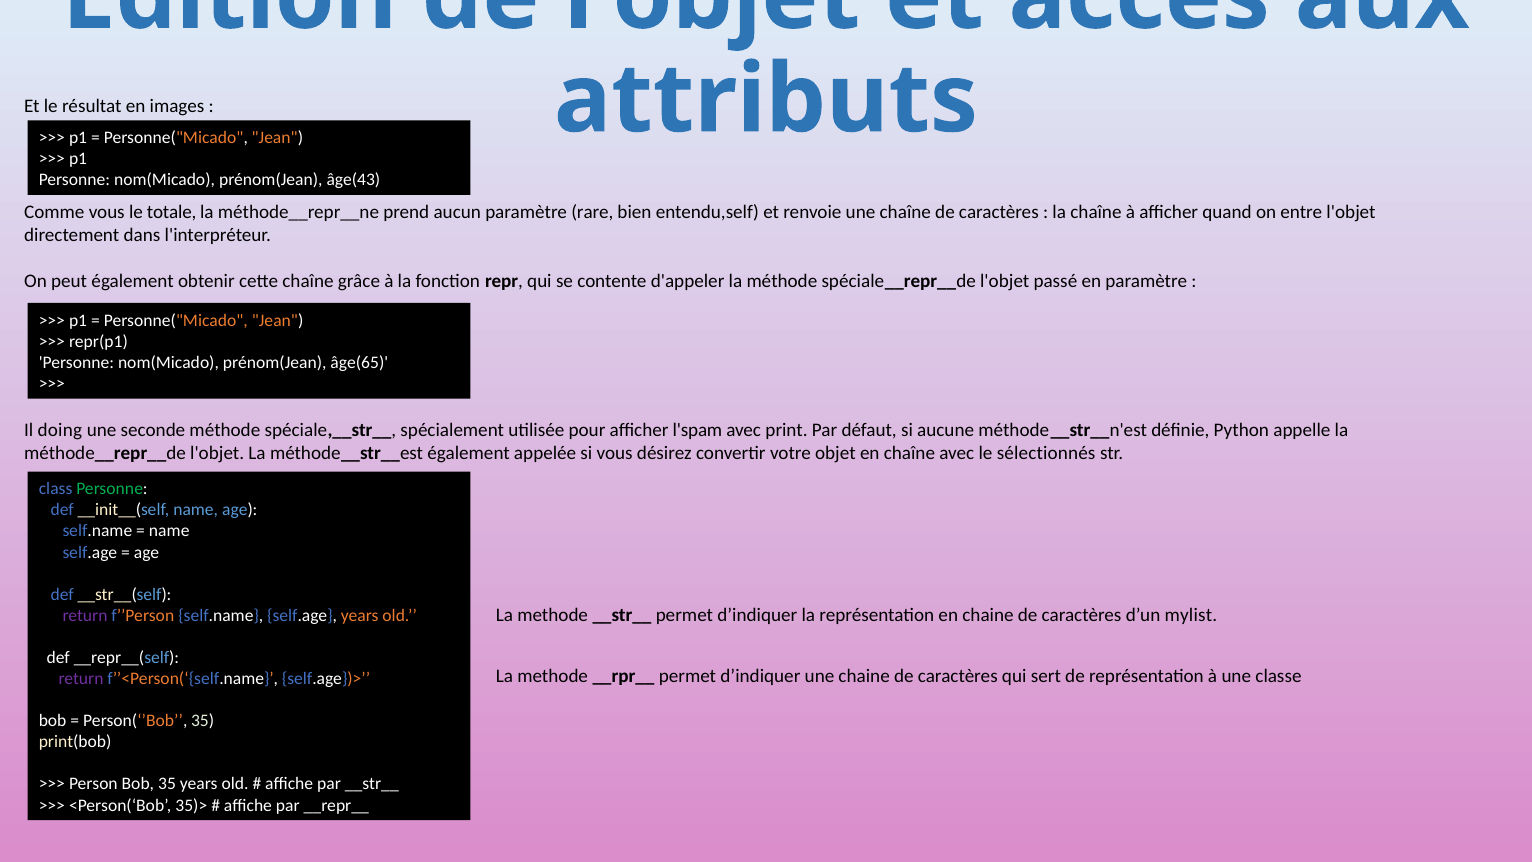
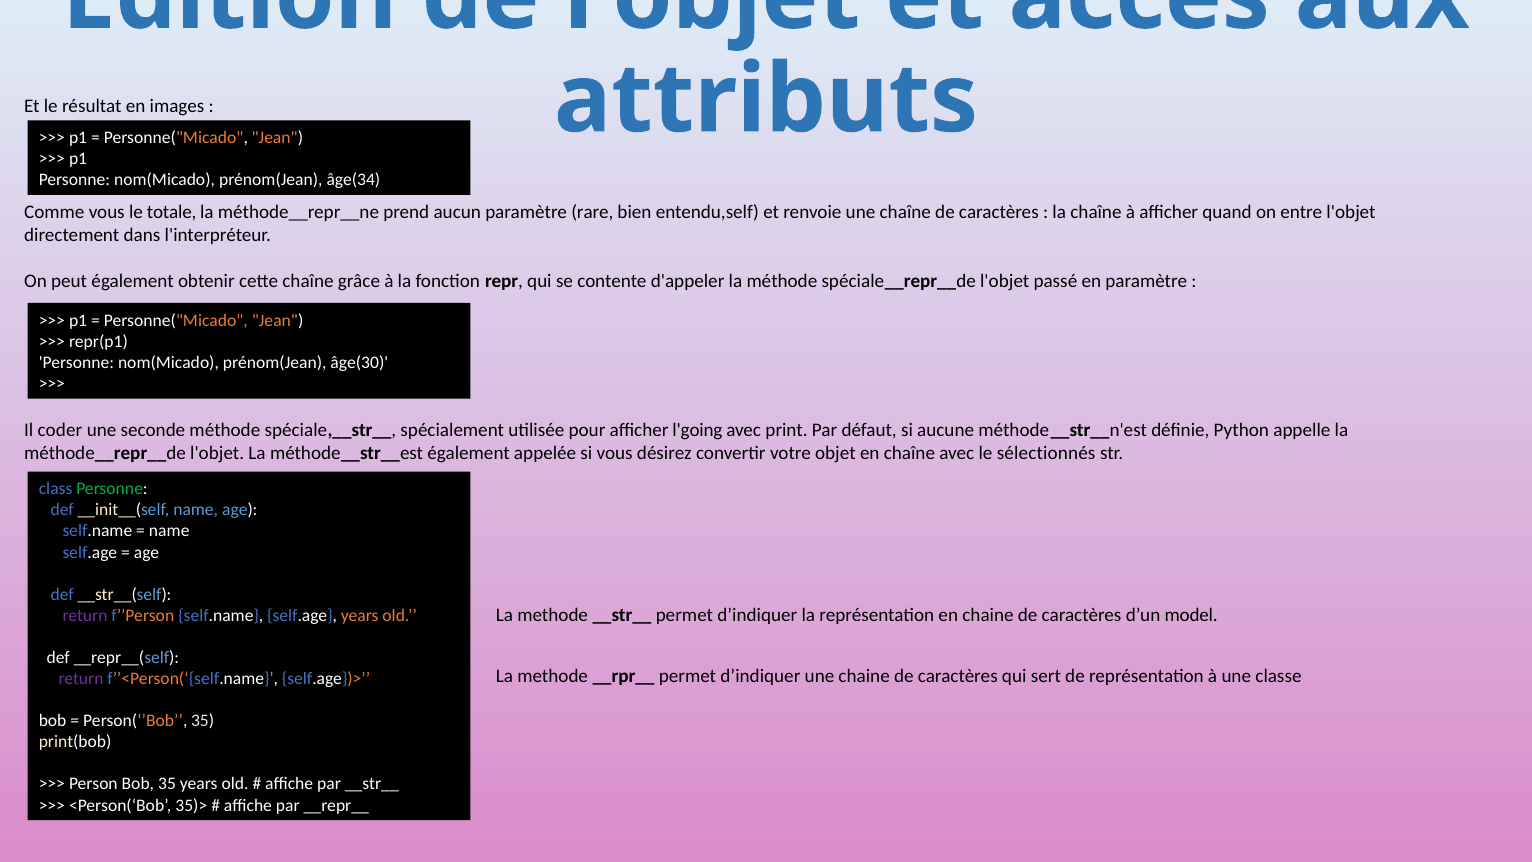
âge(43: âge(43 -> âge(34 (353, 180)
âge(65: âge(65 -> âge(30 (359, 362)
doing: doing -> coder (60, 430)
l'spam: l'spam -> l'going (697, 430)
mylist: mylist -> model (1191, 615)
